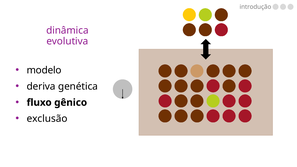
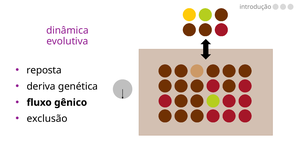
modelo: modelo -> reposta (44, 70)
